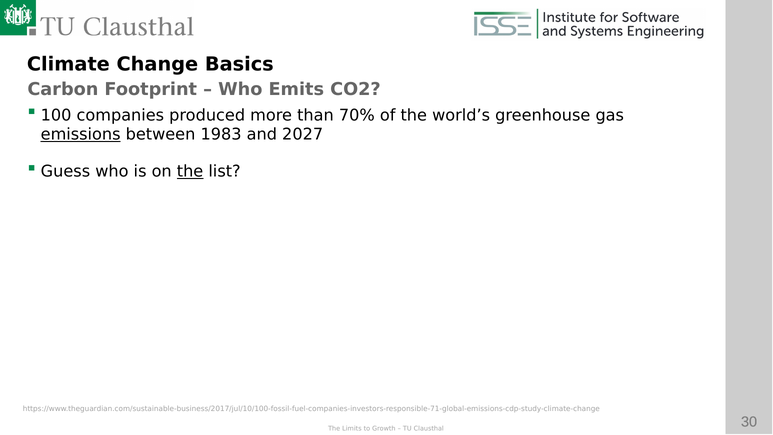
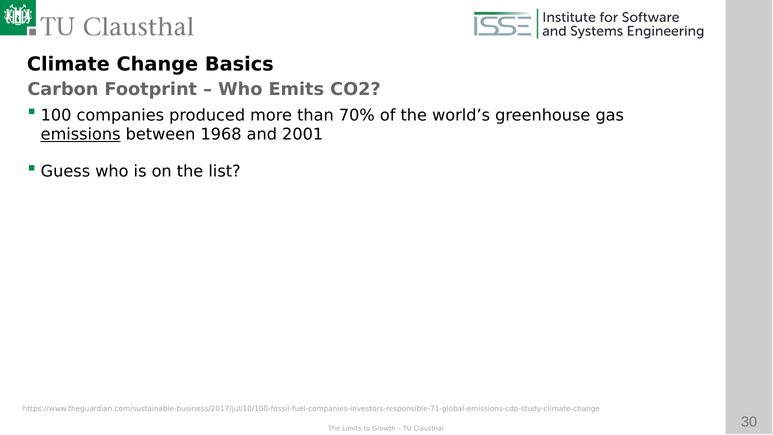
1983: 1983 -> 1968 (221, 134)
2027: 2027 -> 2001 (303, 134)
the underline: present -> none (190, 171)
